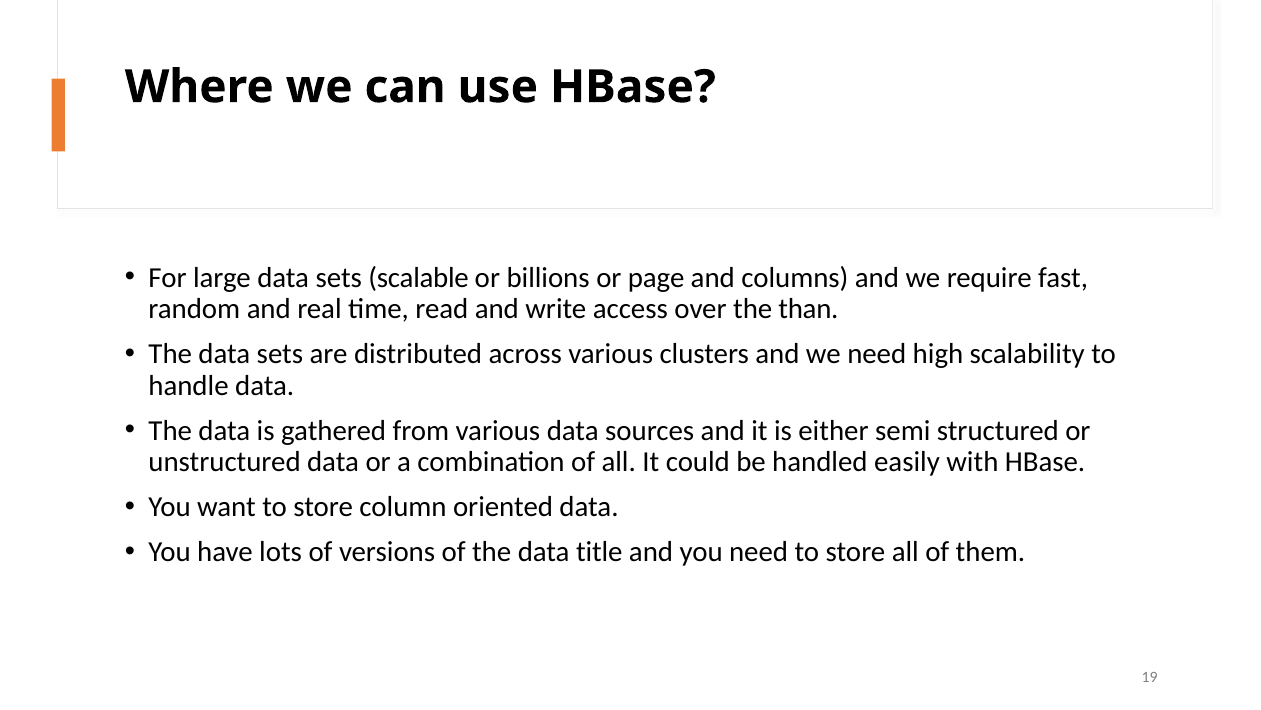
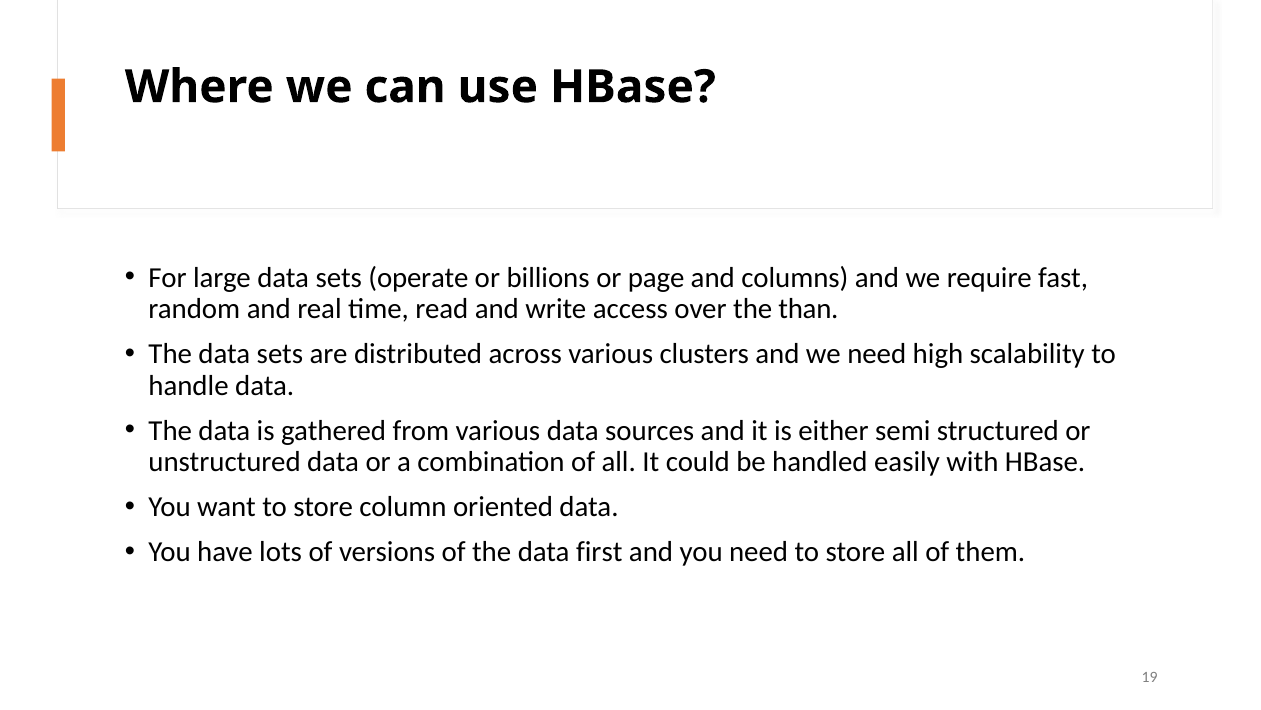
scalable: scalable -> operate (418, 277)
title: title -> first (599, 551)
